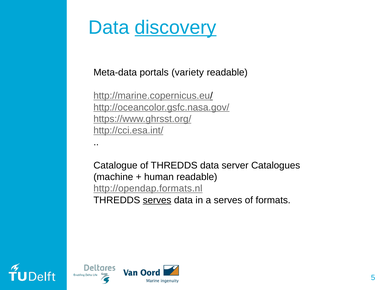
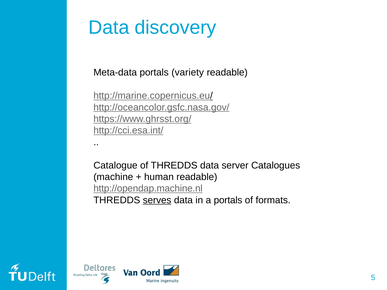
discovery underline: present -> none (176, 27)
http://opendap.formats.nl: http://opendap.formats.nl -> http://opendap.machine.nl (148, 189)
a serves: serves -> portals (228, 200)
